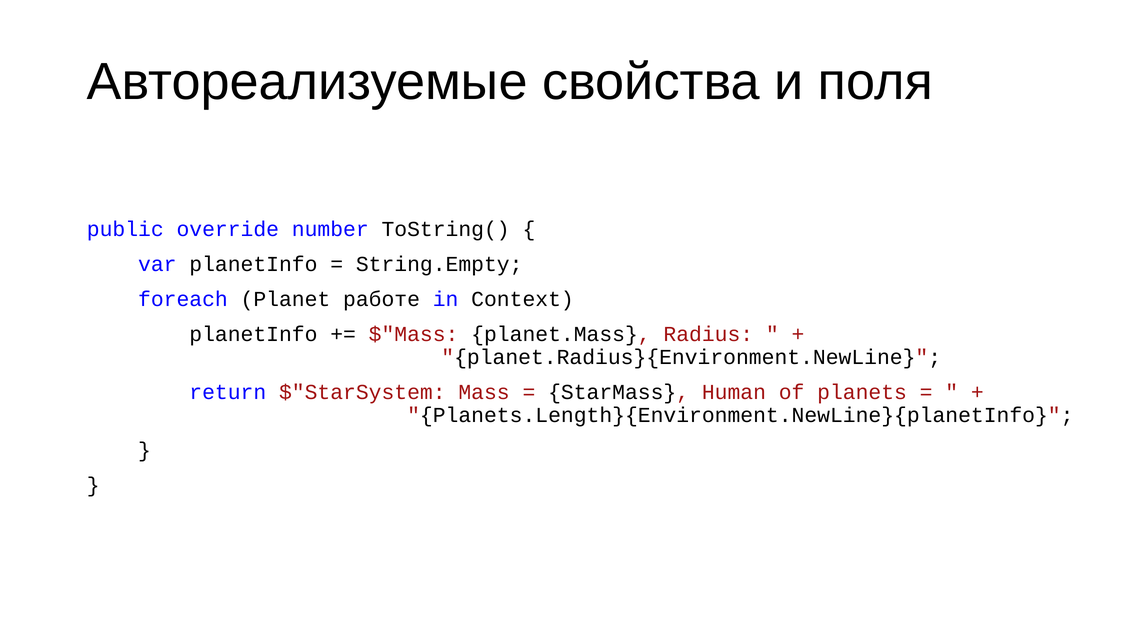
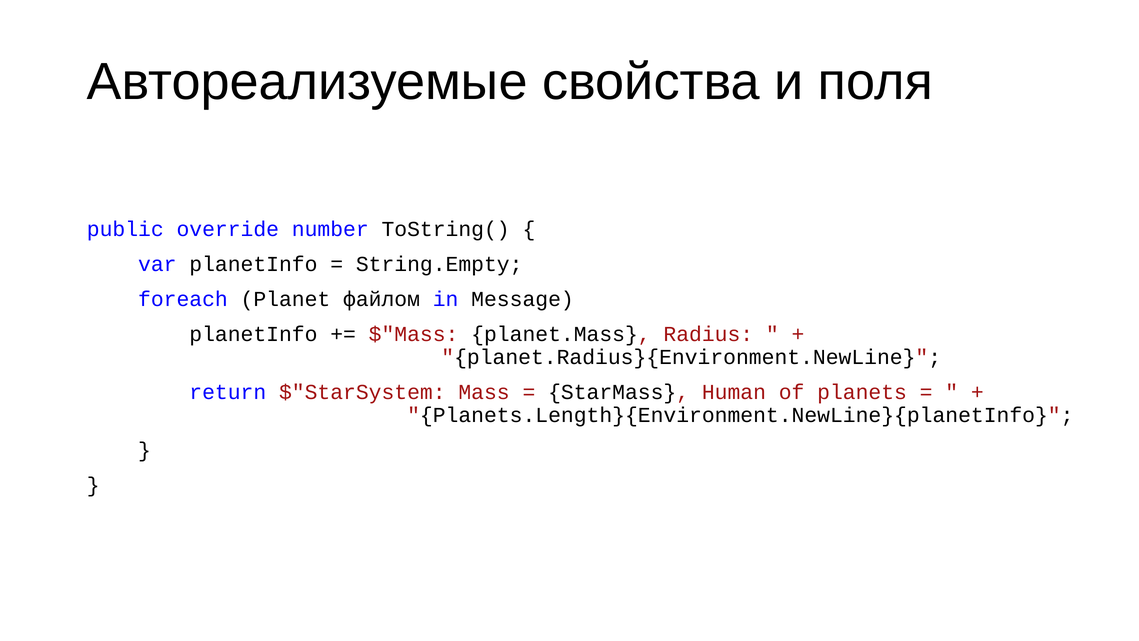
работе: работе -> файлом (382, 299)
Context: Context -> Message (523, 299)
